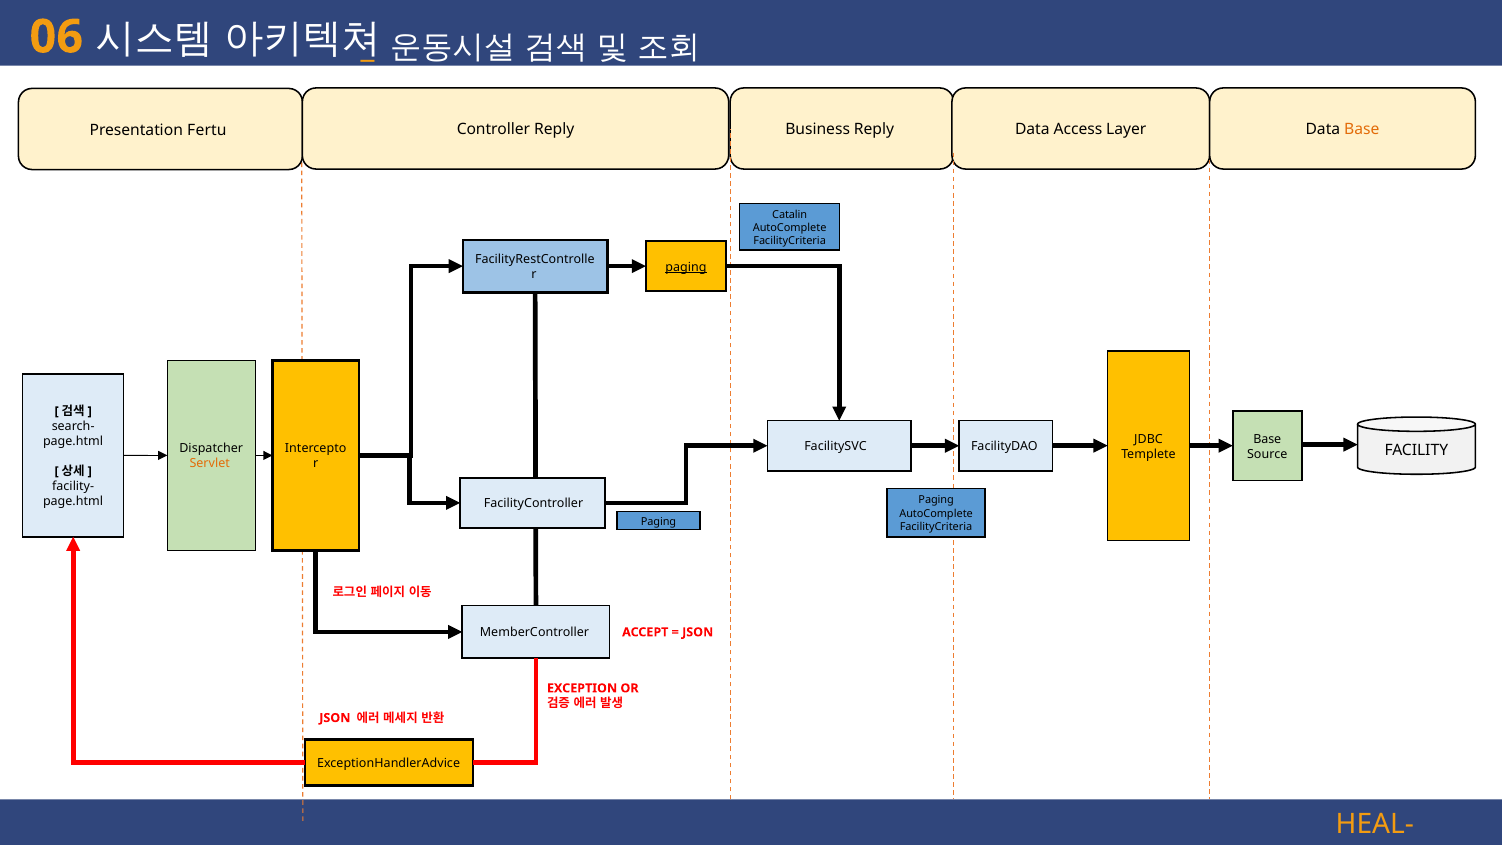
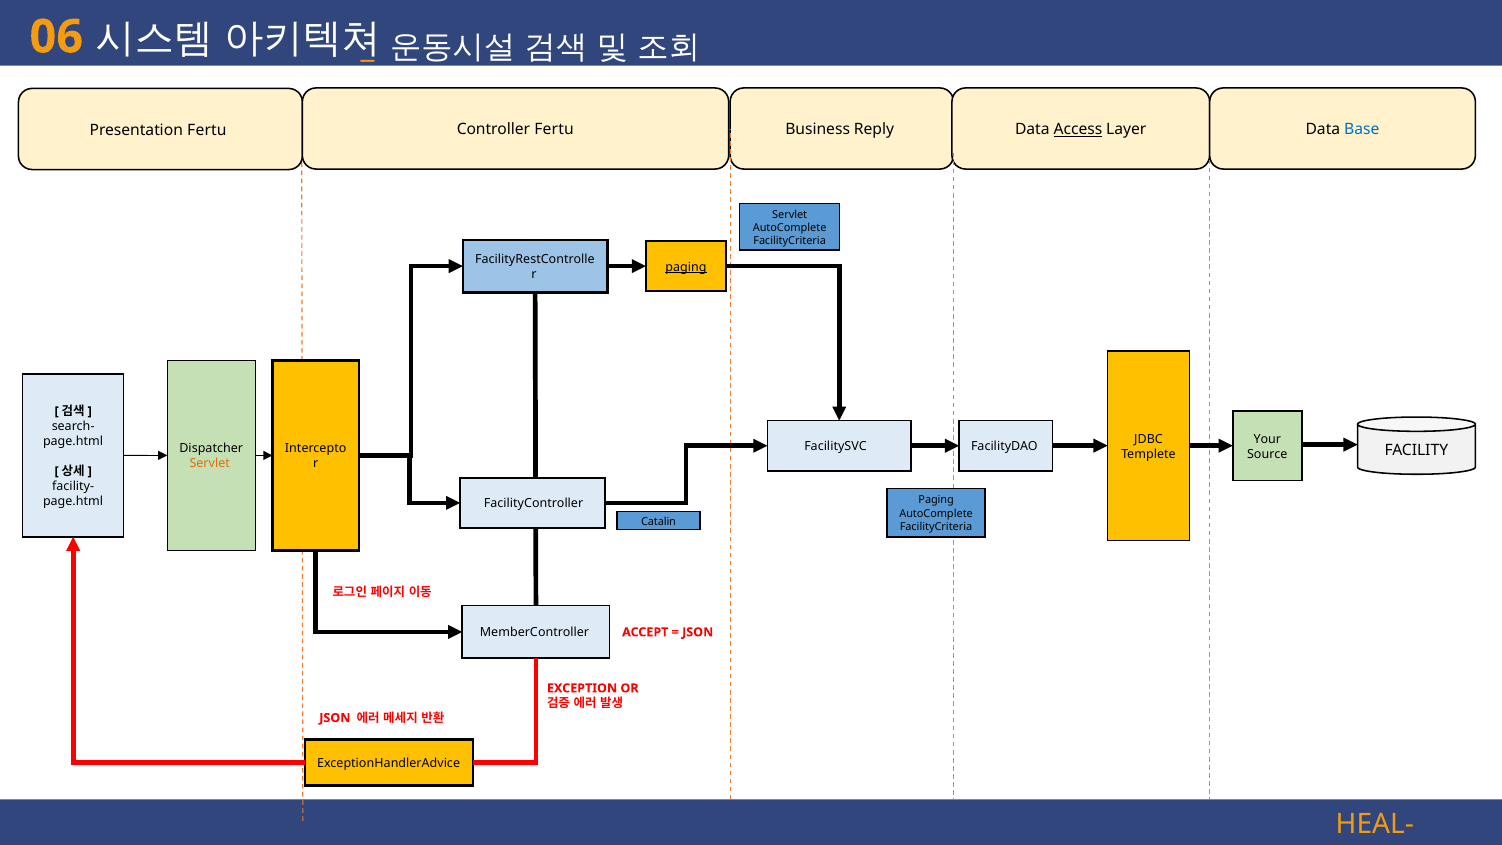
Controller Reply: Reply -> Fertu (554, 130)
Access underline: none -> present (1078, 130)
Base colour: orange -> blue (1362, 130)
Catalin: Catalin -> Servlet (790, 214)
Base: Base -> Your (1267, 439)
Paging: Paging -> Catalin (659, 521)
